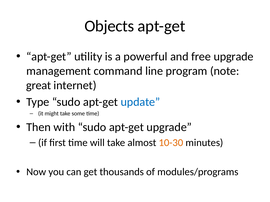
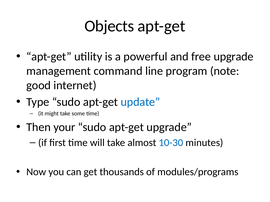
great: great -> good (39, 85)
with: with -> your (64, 128)
10-30 colour: orange -> blue (171, 143)
